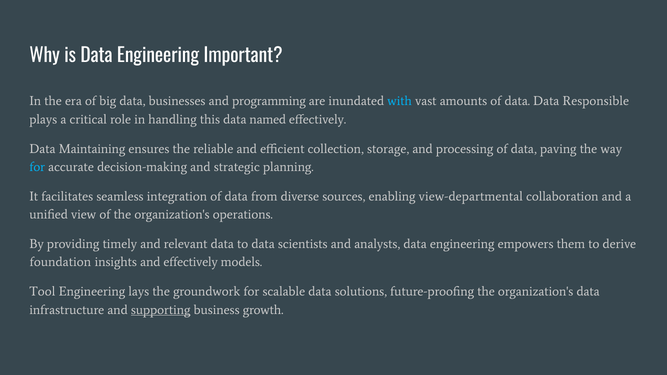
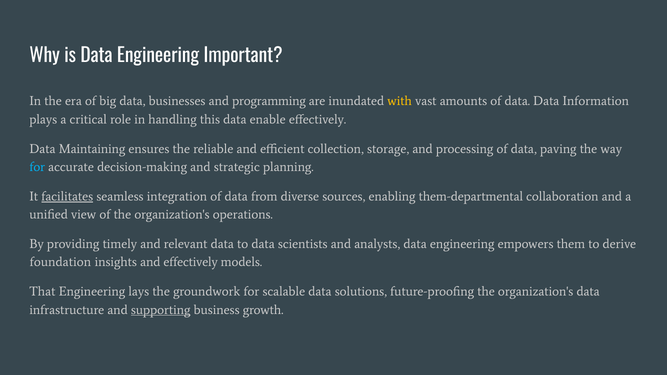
with colour: light blue -> yellow (400, 101)
Responsible: Responsible -> Information (596, 101)
named: named -> enable (268, 120)
facilitates underline: none -> present (67, 196)
view-departmental: view-departmental -> them-departmental (471, 196)
Tool: Tool -> That (42, 292)
